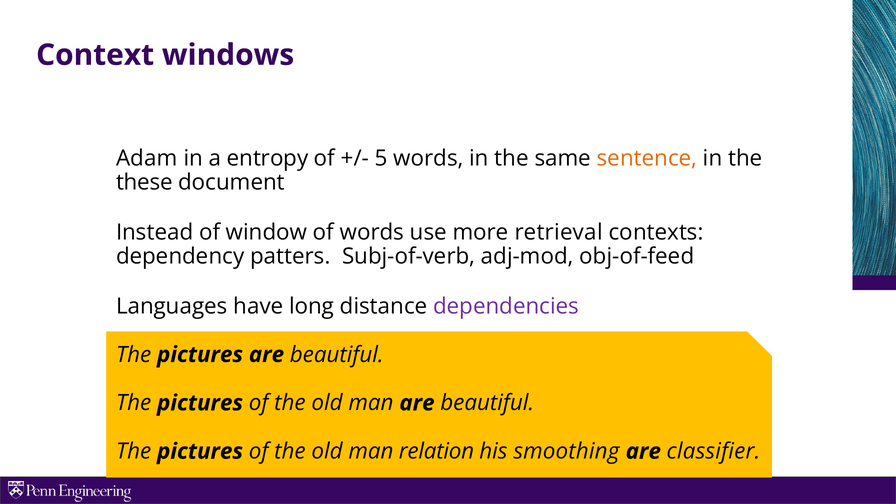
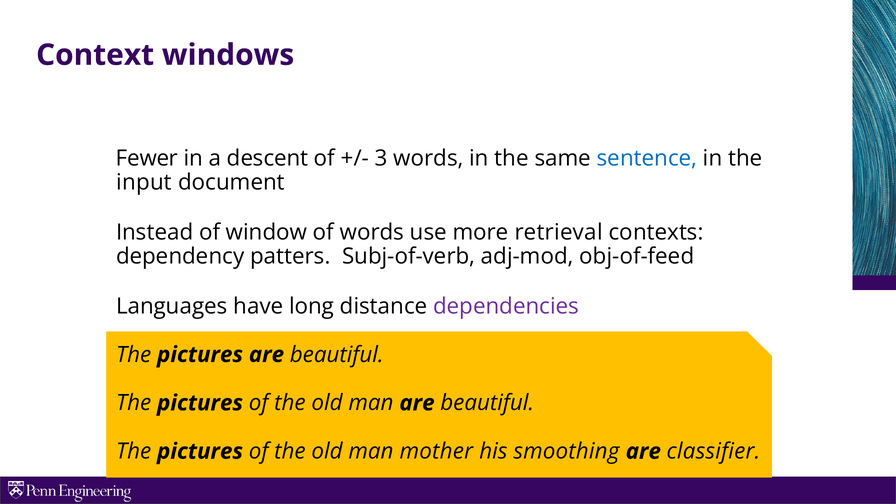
Adam: Adam -> Fewer (147, 158)
entropy: entropy -> descent (268, 158)
5: 5 -> 3 (381, 158)
sentence colour: orange -> blue (647, 158)
these: these -> input (144, 183)
relation: relation -> mother (436, 451)
